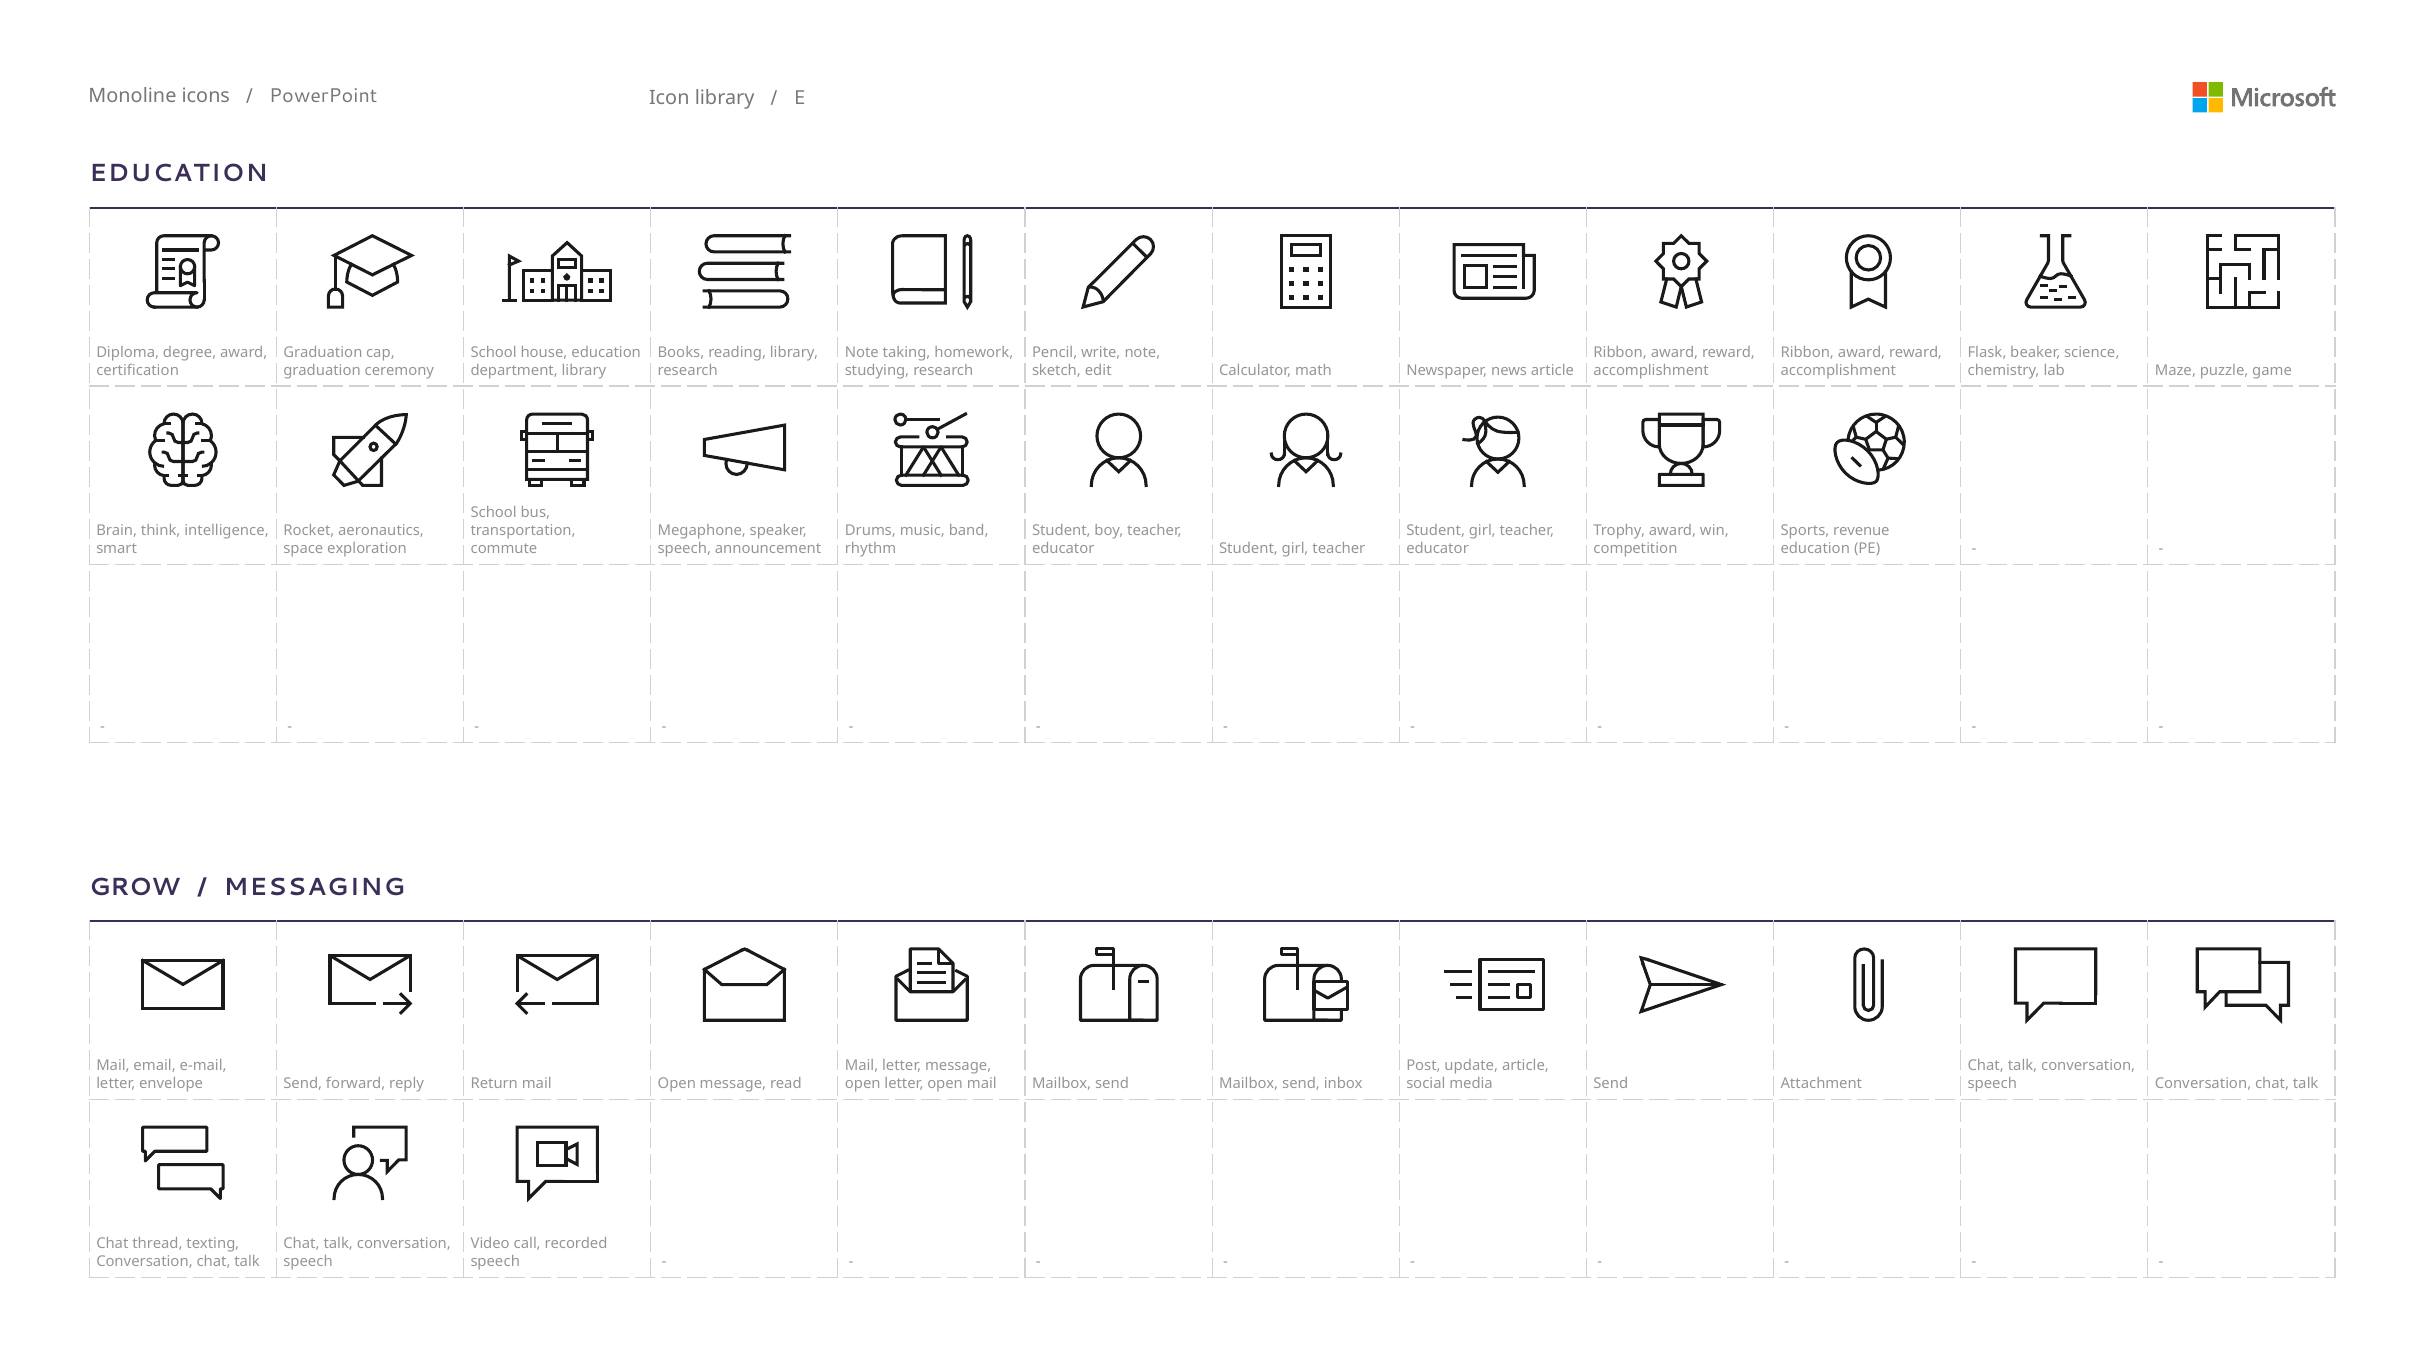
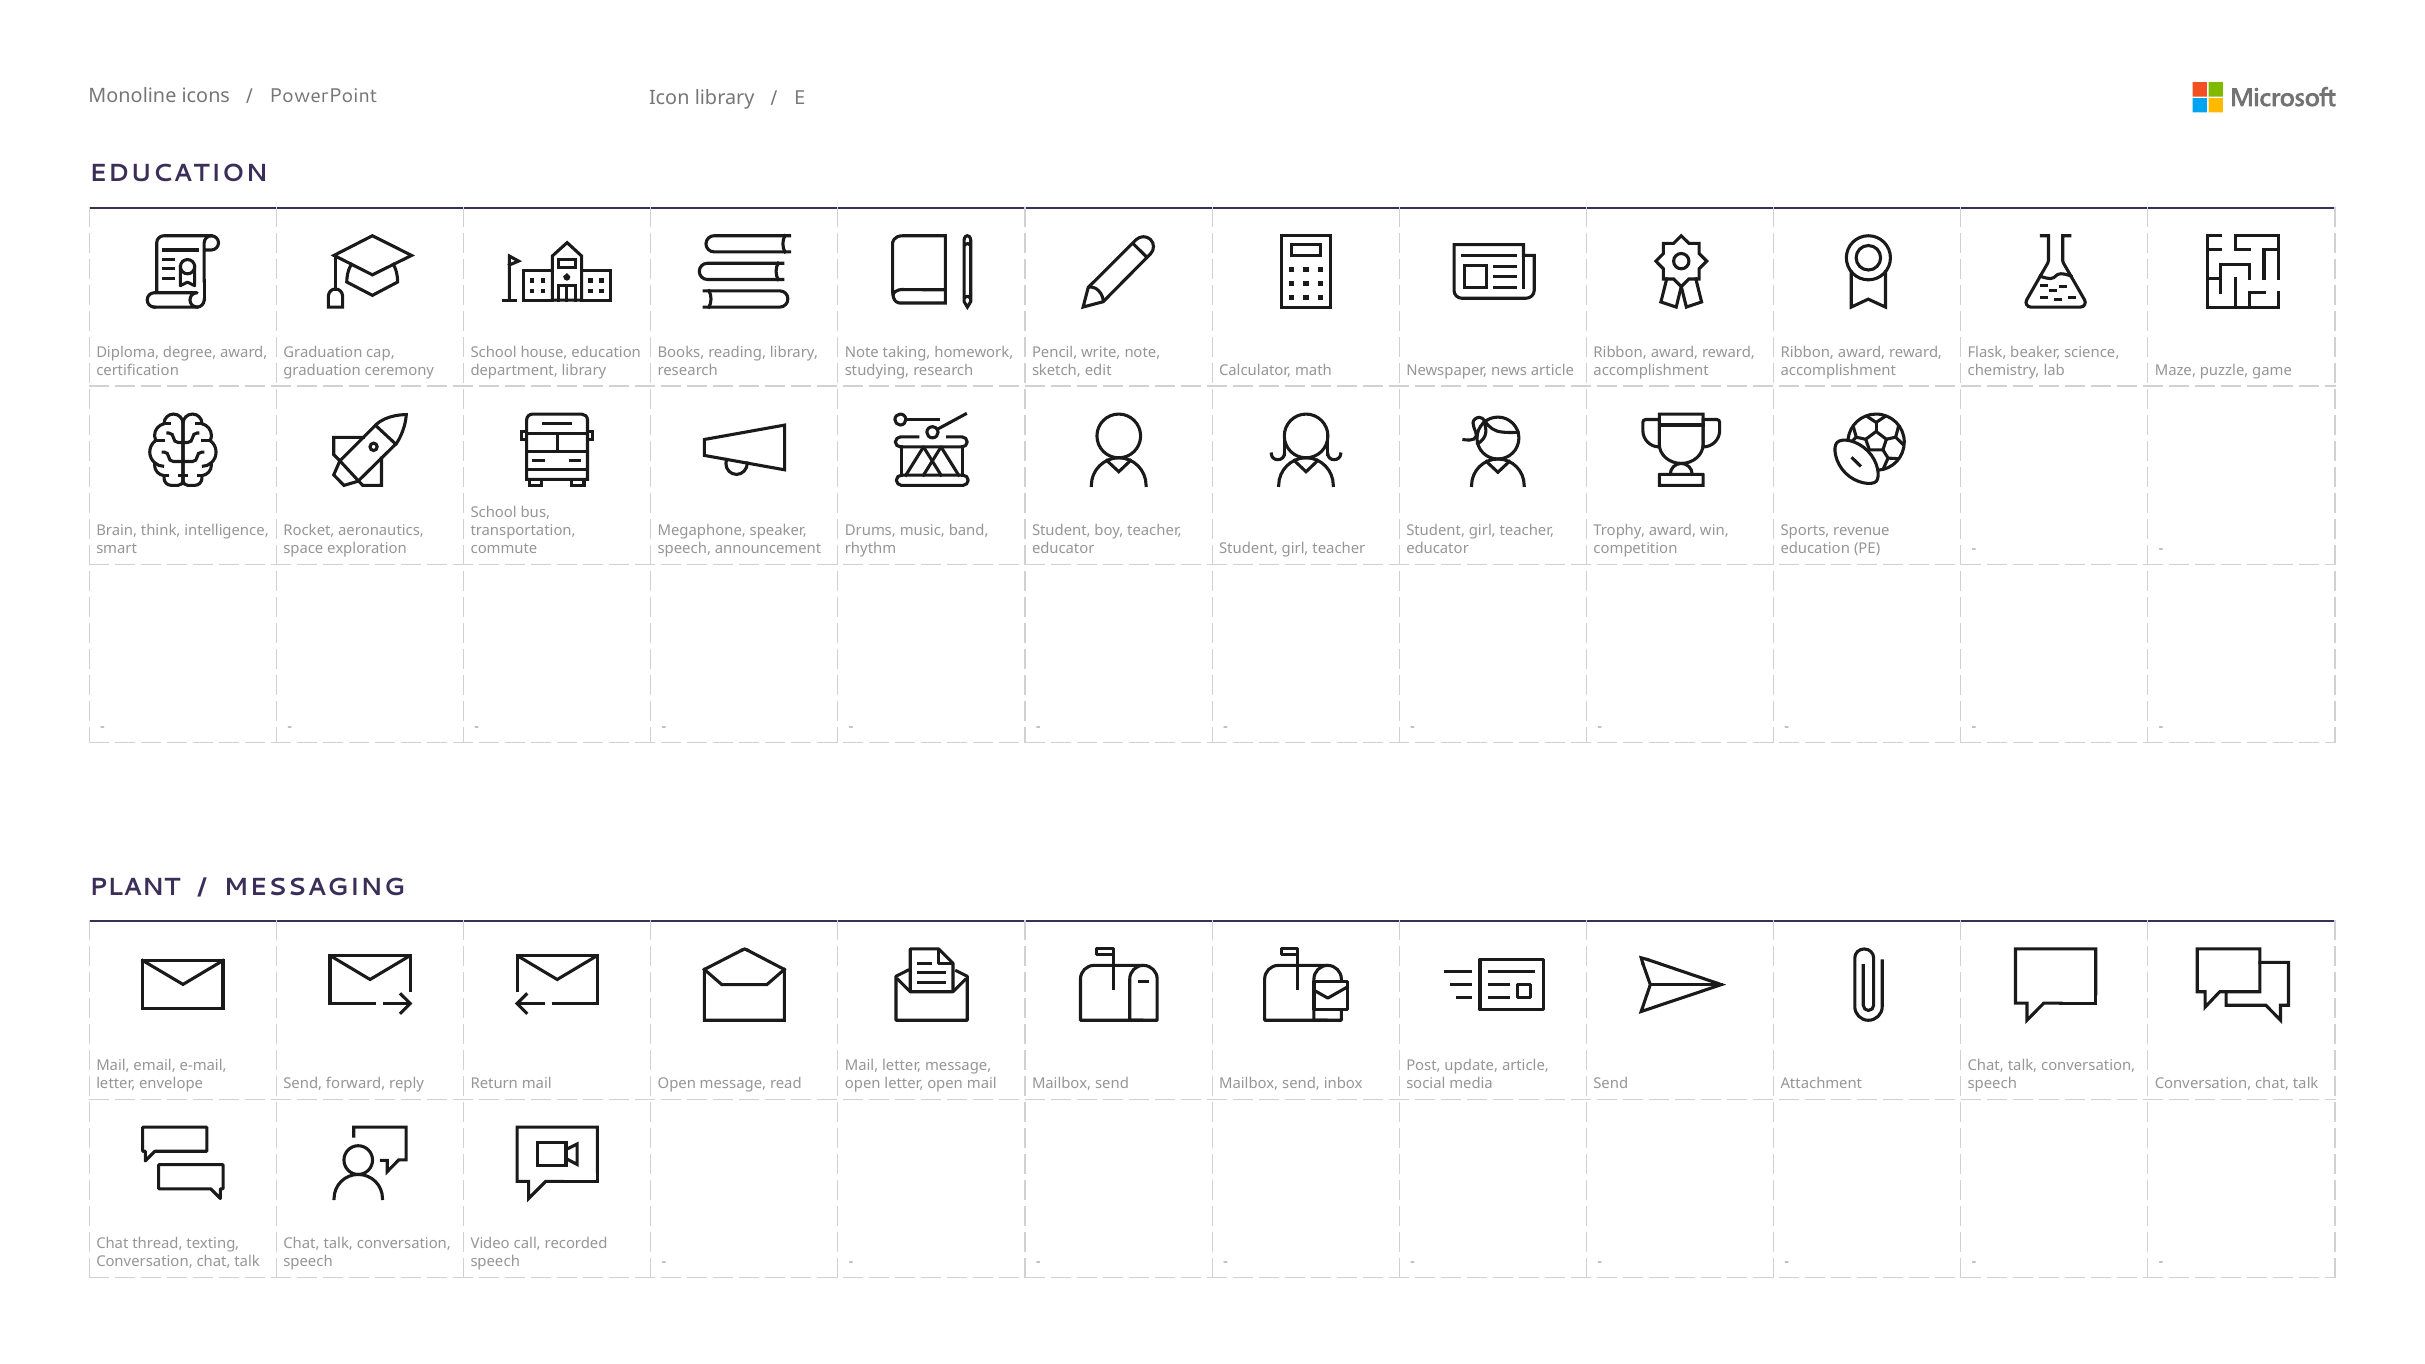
GROW: GROW -> PLANT (135, 887)
